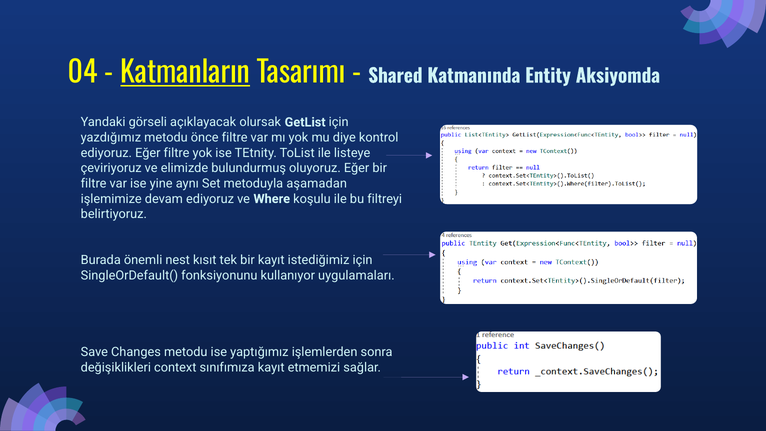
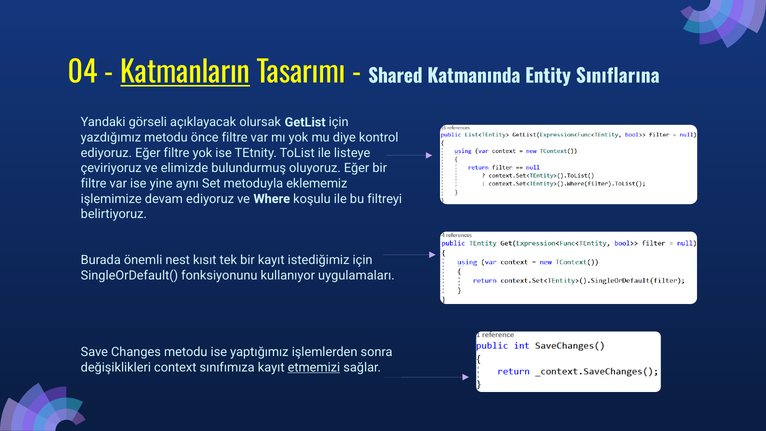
Aksiyomda: Aksiyomda -> Sınıflarına (618, 76)
aşamadan: aşamadan -> eklememiz (317, 183)
etmemizi underline: none -> present (314, 367)
